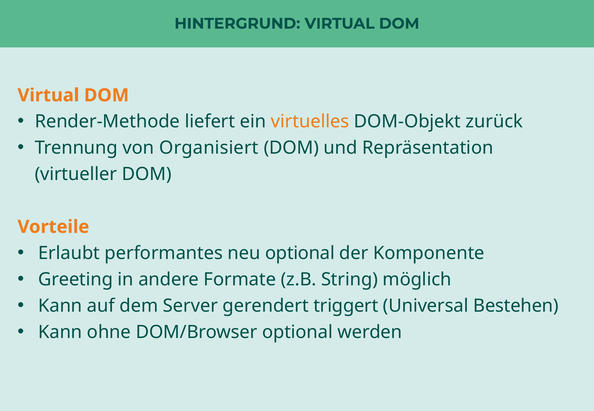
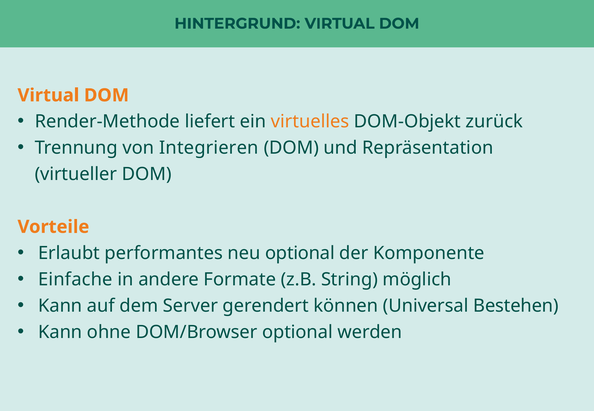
Organisiert: Organisiert -> Integrieren (209, 148)
Greeting: Greeting -> Einfache (75, 280)
triggert: triggert -> können (346, 306)
